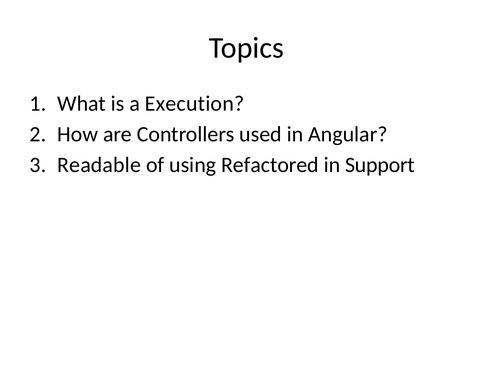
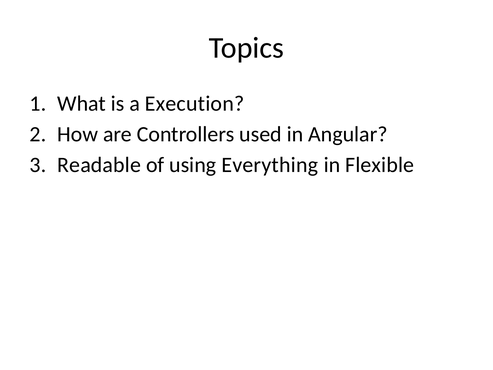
Refactored: Refactored -> Everything (270, 165)
Support: Support -> Flexible (380, 165)
